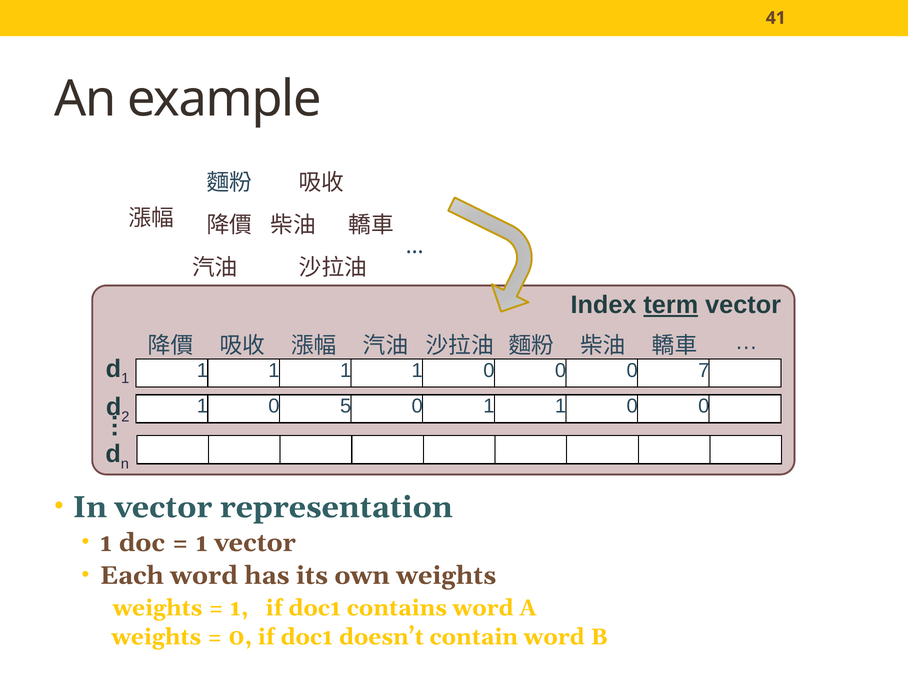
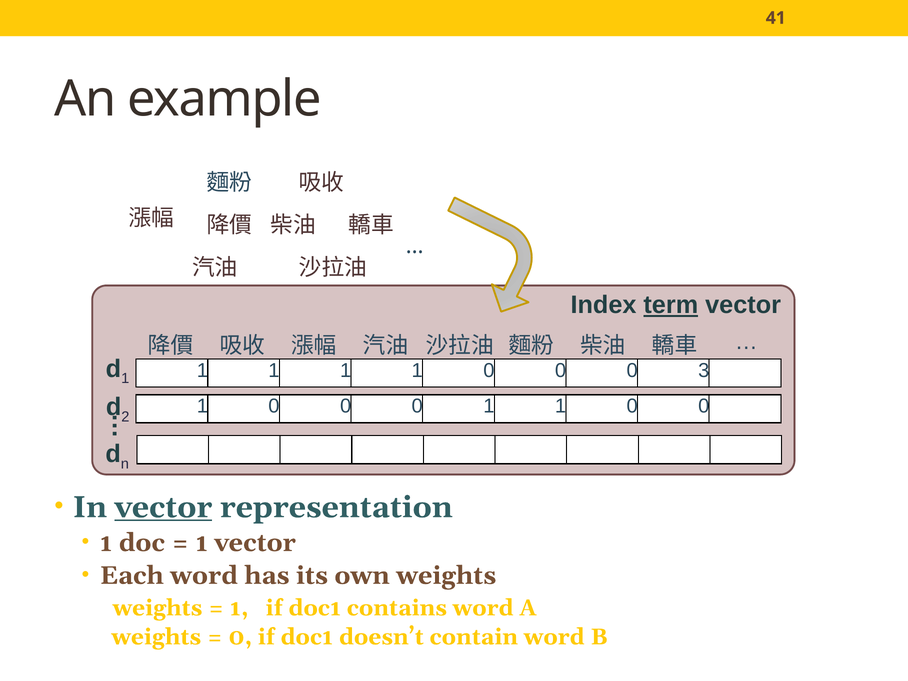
7: 7 -> 3 (704, 370)
5: 5 -> 0 (346, 406)
vector underline: none -> present (163, 507)
